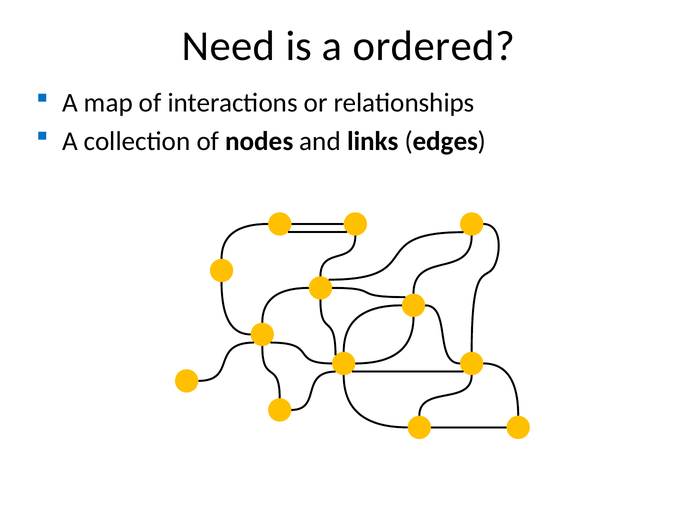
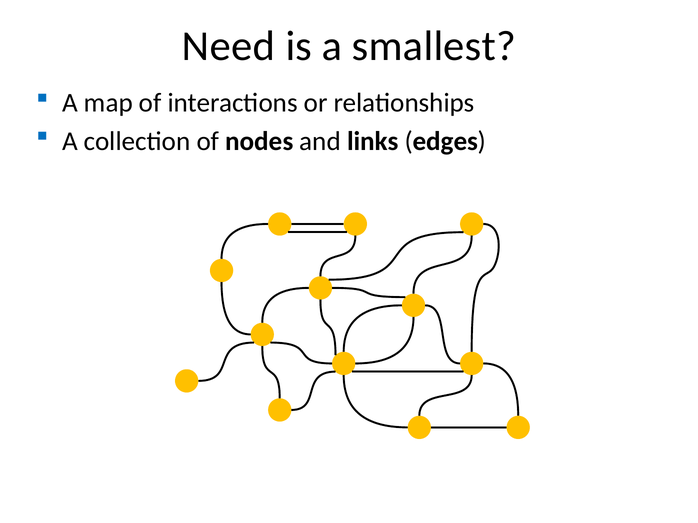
ordered: ordered -> smallest (434, 46)
